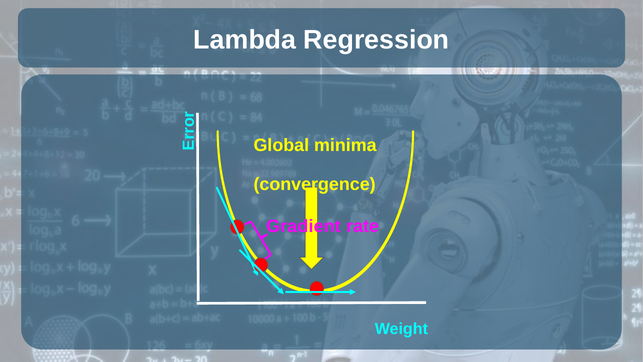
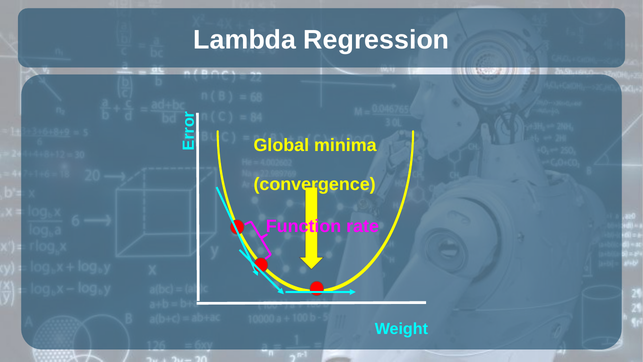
Gradient: Gradient -> Function (304, 226)
